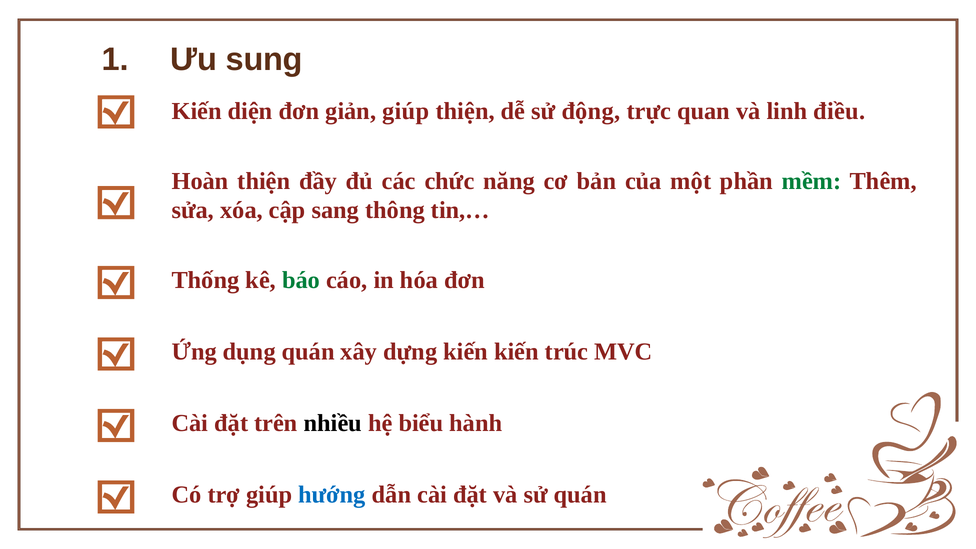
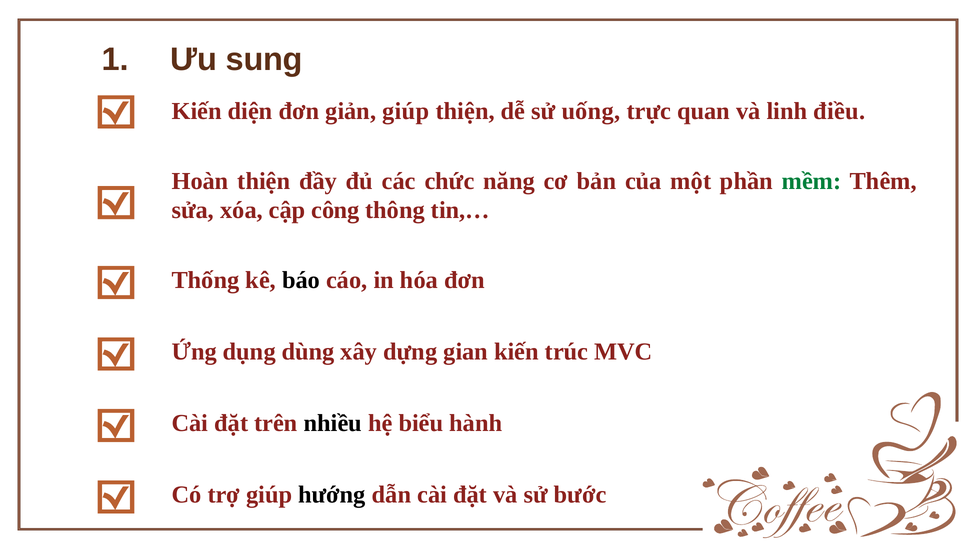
động: động -> uống (591, 111)
sang: sang -> công (335, 210)
báo colour: green -> black (301, 280)
dụng quán: quán -> dùng (308, 352)
dựng kiến: kiến -> gian (466, 352)
hướng colour: blue -> black (332, 495)
sử quán: quán -> bước (580, 495)
